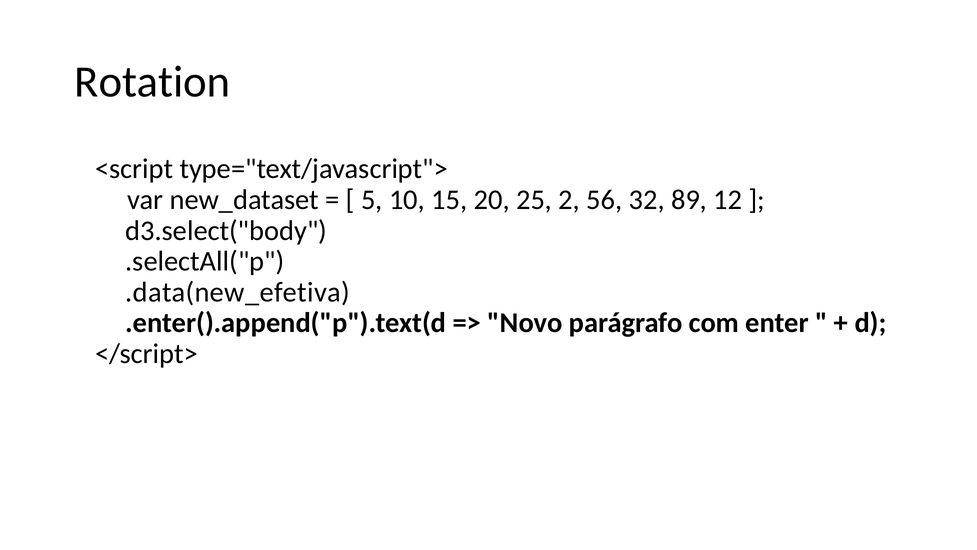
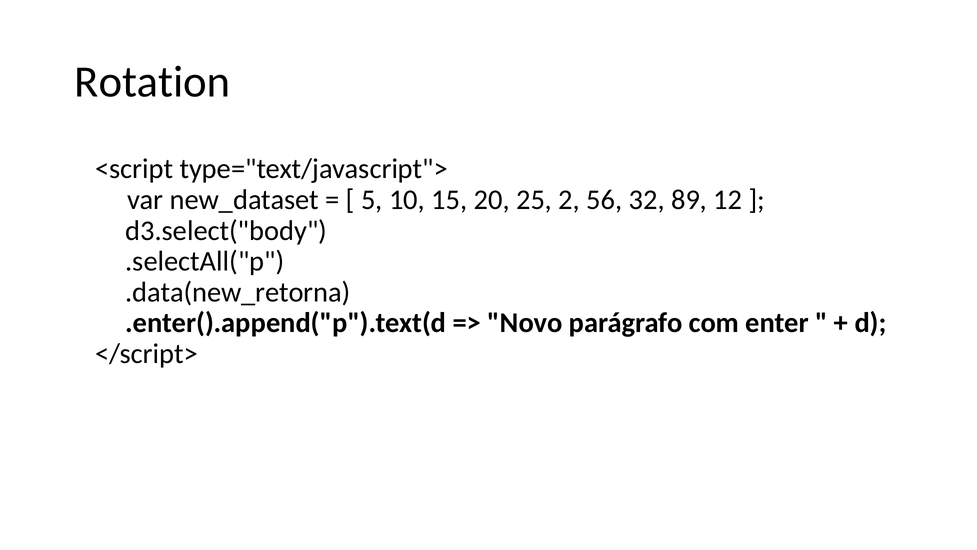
.data(new_efetiva: .data(new_efetiva -> .data(new_retorna (238, 292)
